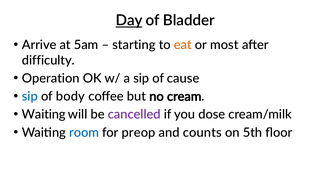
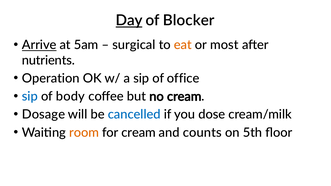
Bladder: Bladder -> Blocker (189, 20)
Arrive underline: none -> present (39, 45)
starting: starting -> surgical (134, 45)
difficulty: difficulty -> nutrients (48, 61)
cause: cause -> office (183, 79)
Waiting: Waiting -> Dosage (44, 115)
cancelled colour: purple -> blue (134, 115)
room colour: blue -> orange (84, 133)
for preop: preop -> cream (139, 133)
